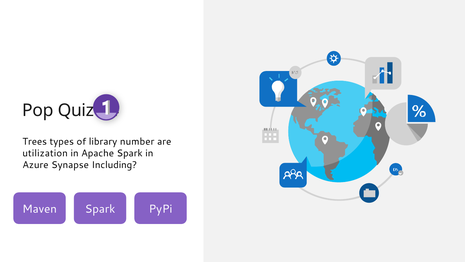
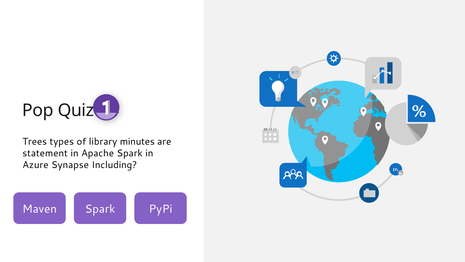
number: number -> minutes (137, 141)
utilization: utilization -> statement (45, 153)
